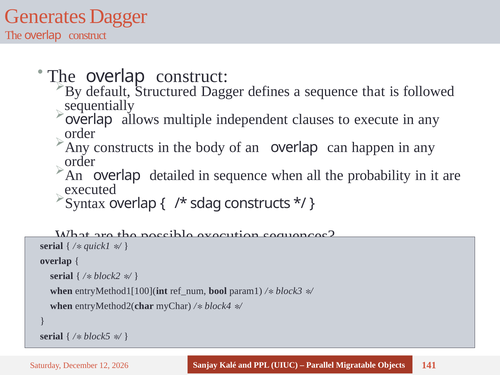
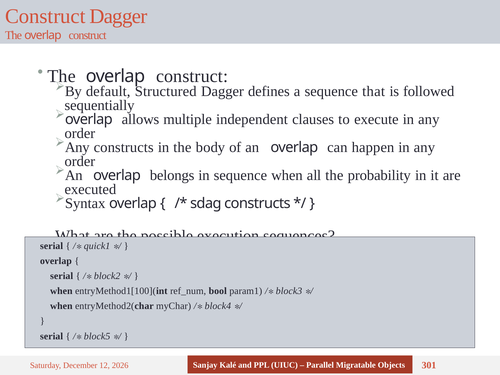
Generates: Generates -> Construct (45, 16)
detailed: detailed -> belongs (172, 175)
141: 141 -> 301 (429, 365)
